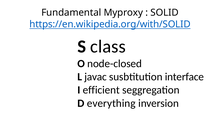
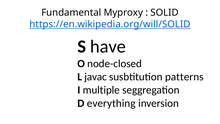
https://en.wikipedia.org/with/SOLID: https://en.wikipedia.org/with/SOLID -> https://en.wikipedia.org/will/SOLID (110, 24)
class: class -> have (108, 46)
interface: interface -> patterns (184, 77)
efficient: efficient -> multiple (101, 90)
